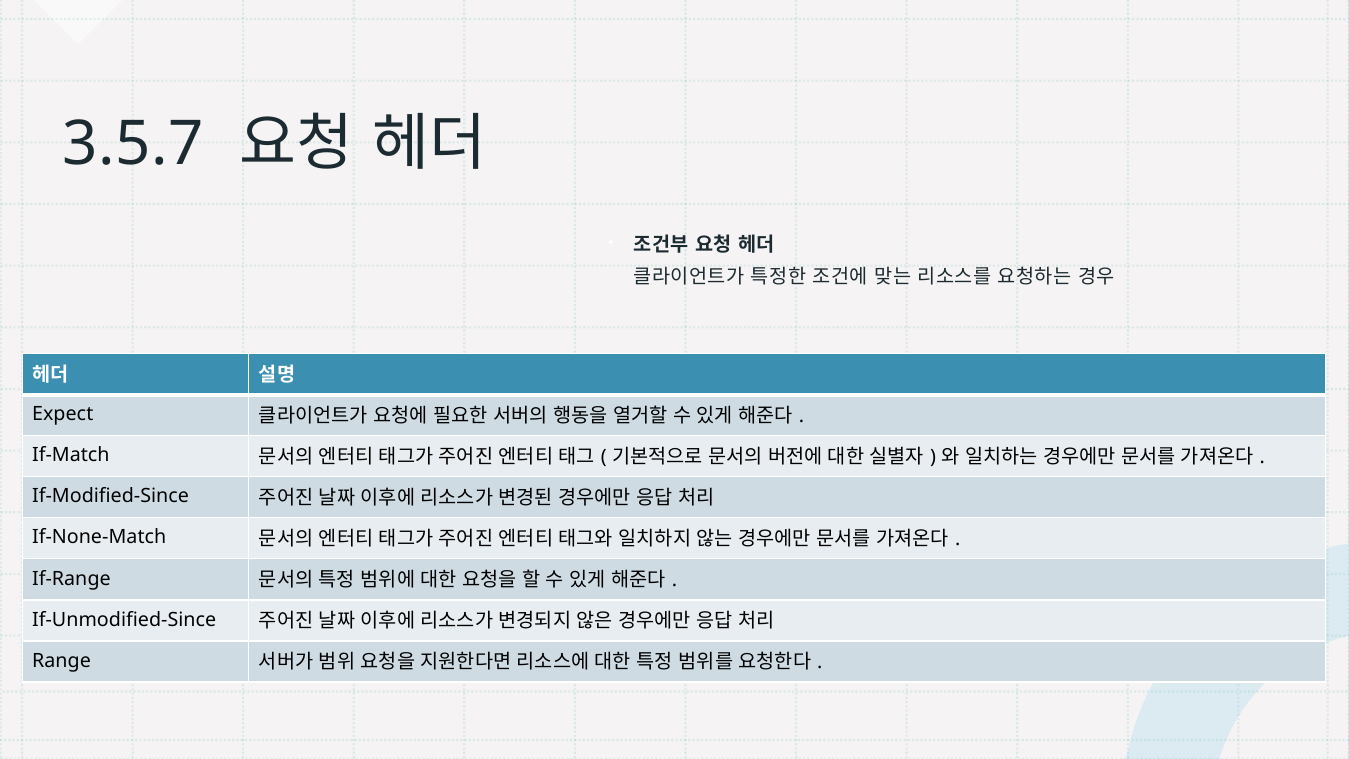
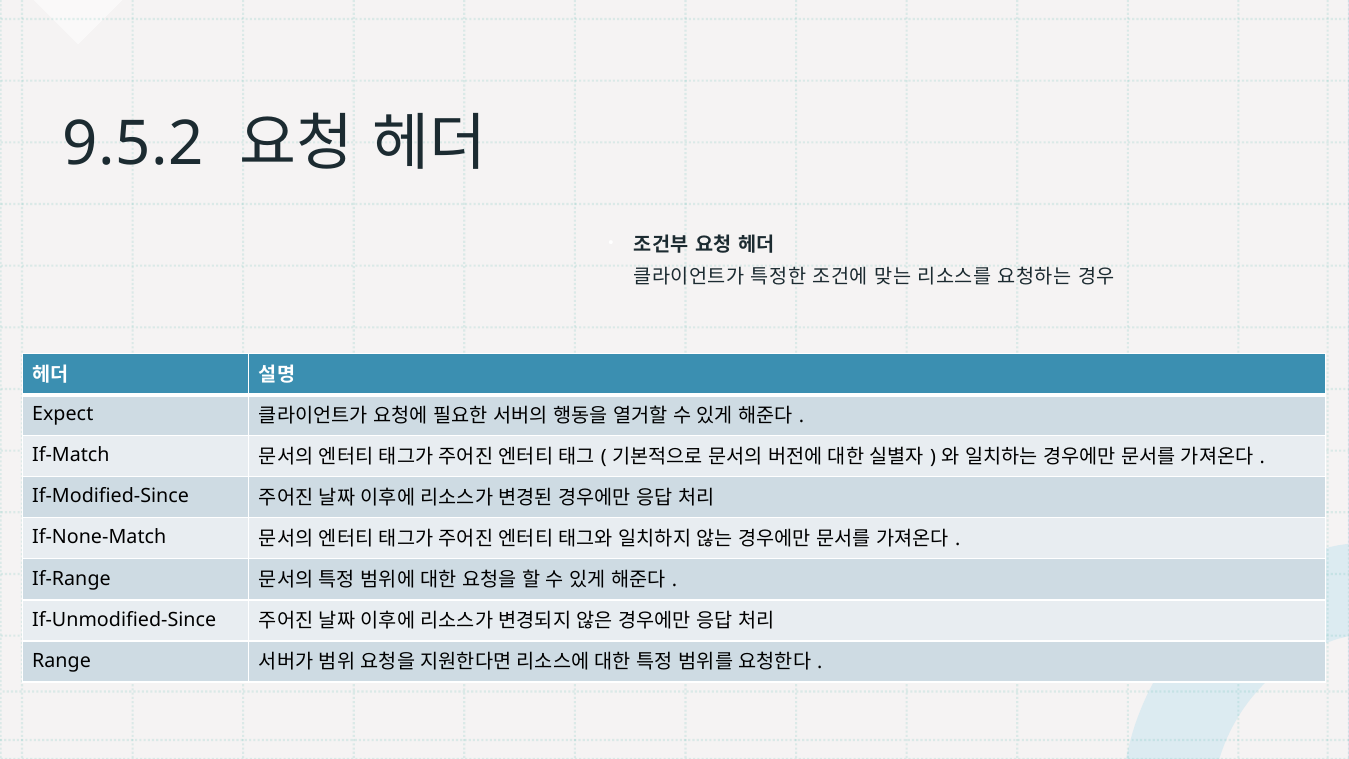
3.5.7: 3.5.7 -> 9.5.2 (133, 144)
